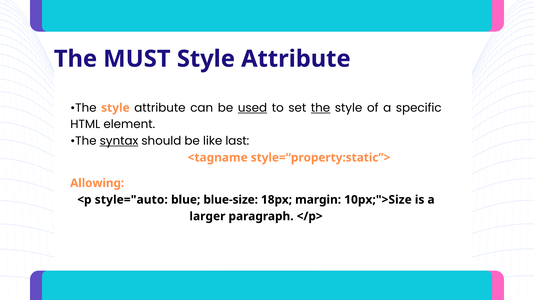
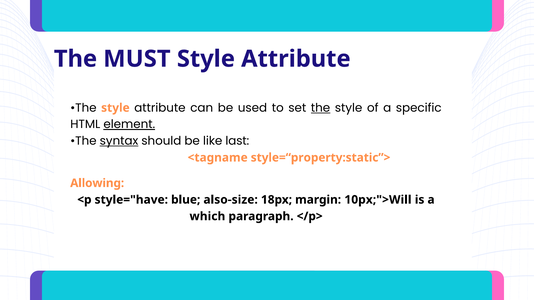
used underline: present -> none (252, 108)
element underline: none -> present (129, 125)
style="auto: style="auto -> style="have (131, 200)
blue-size: blue-size -> also-size (231, 200)
10px;">Size: 10px;">Size -> 10px;">Will (378, 200)
larger: larger -> which (207, 217)
